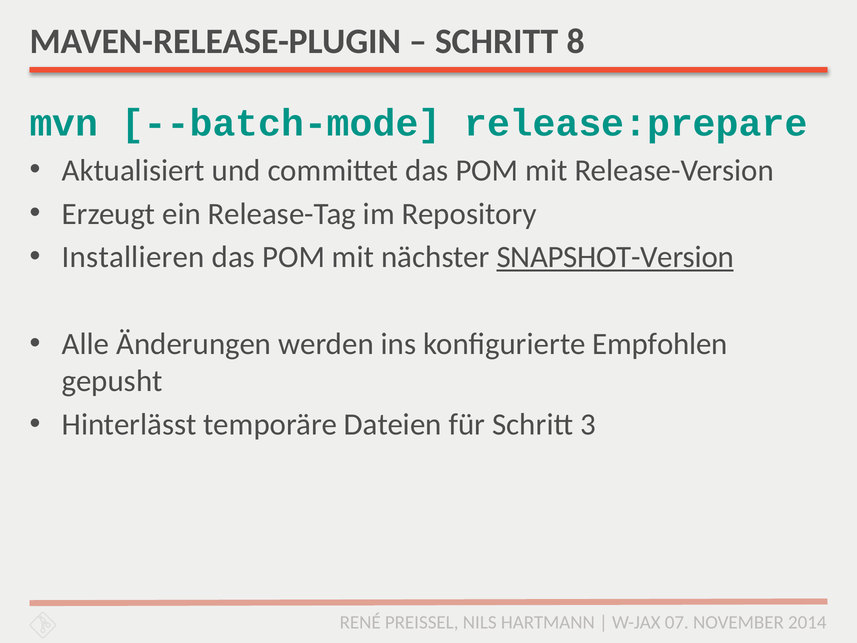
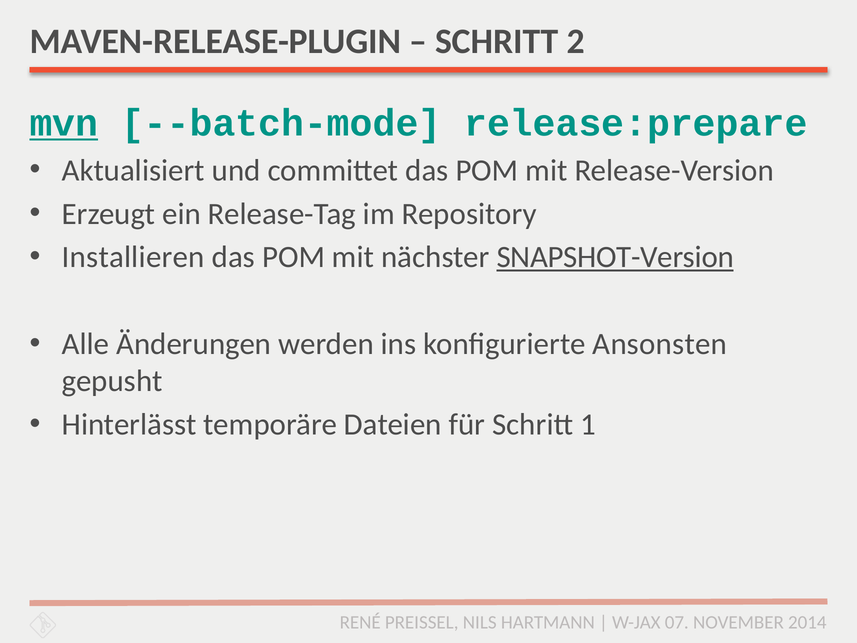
8: 8 -> 2 (576, 41)
mvn underline: none -> present (64, 123)
Empfohlen: Empfohlen -> Ansonsten (660, 344)
3: 3 -> 1 (588, 424)
